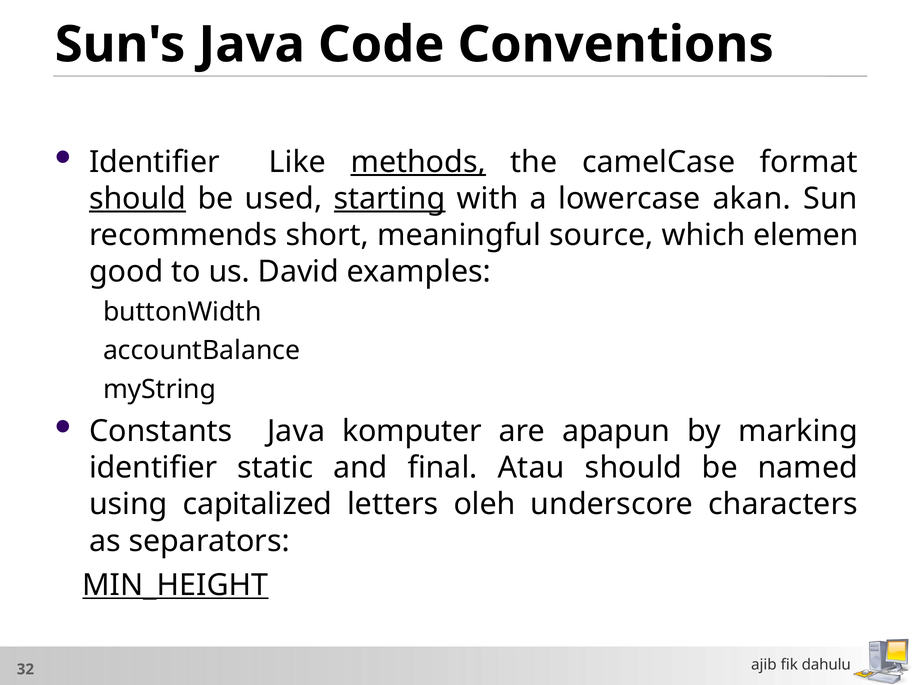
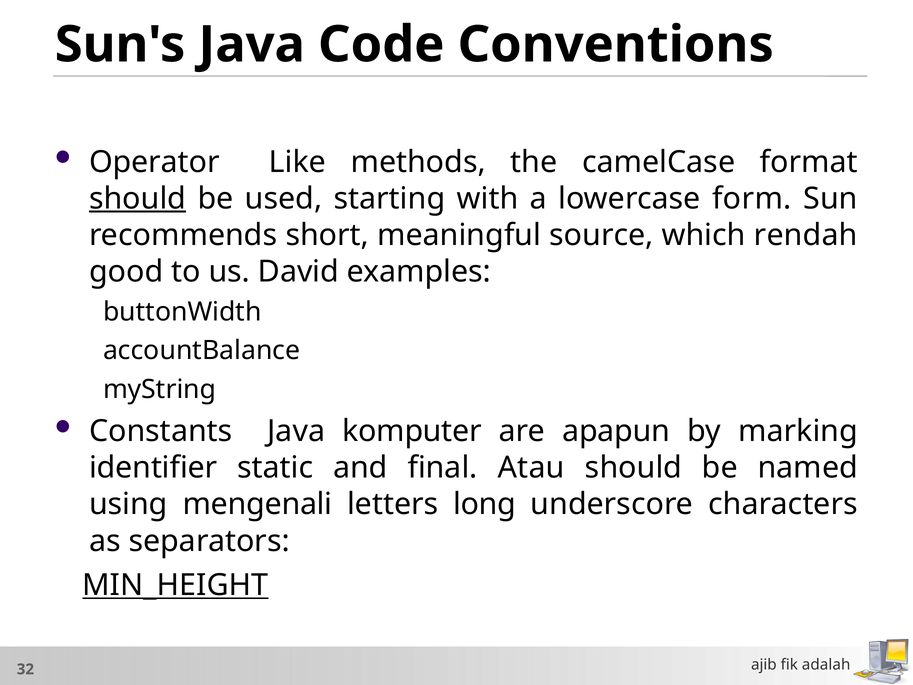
Identifier: Identifier -> Operator (154, 162)
methods underline: present -> none (418, 162)
starting underline: present -> none (390, 198)
akan: akan -> form (752, 198)
elemen: elemen -> rendah (806, 235)
capitalized: capitalized -> mengenali (258, 504)
oleh: oleh -> long (485, 504)
dahulu: dahulu -> adalah (826, 665)
